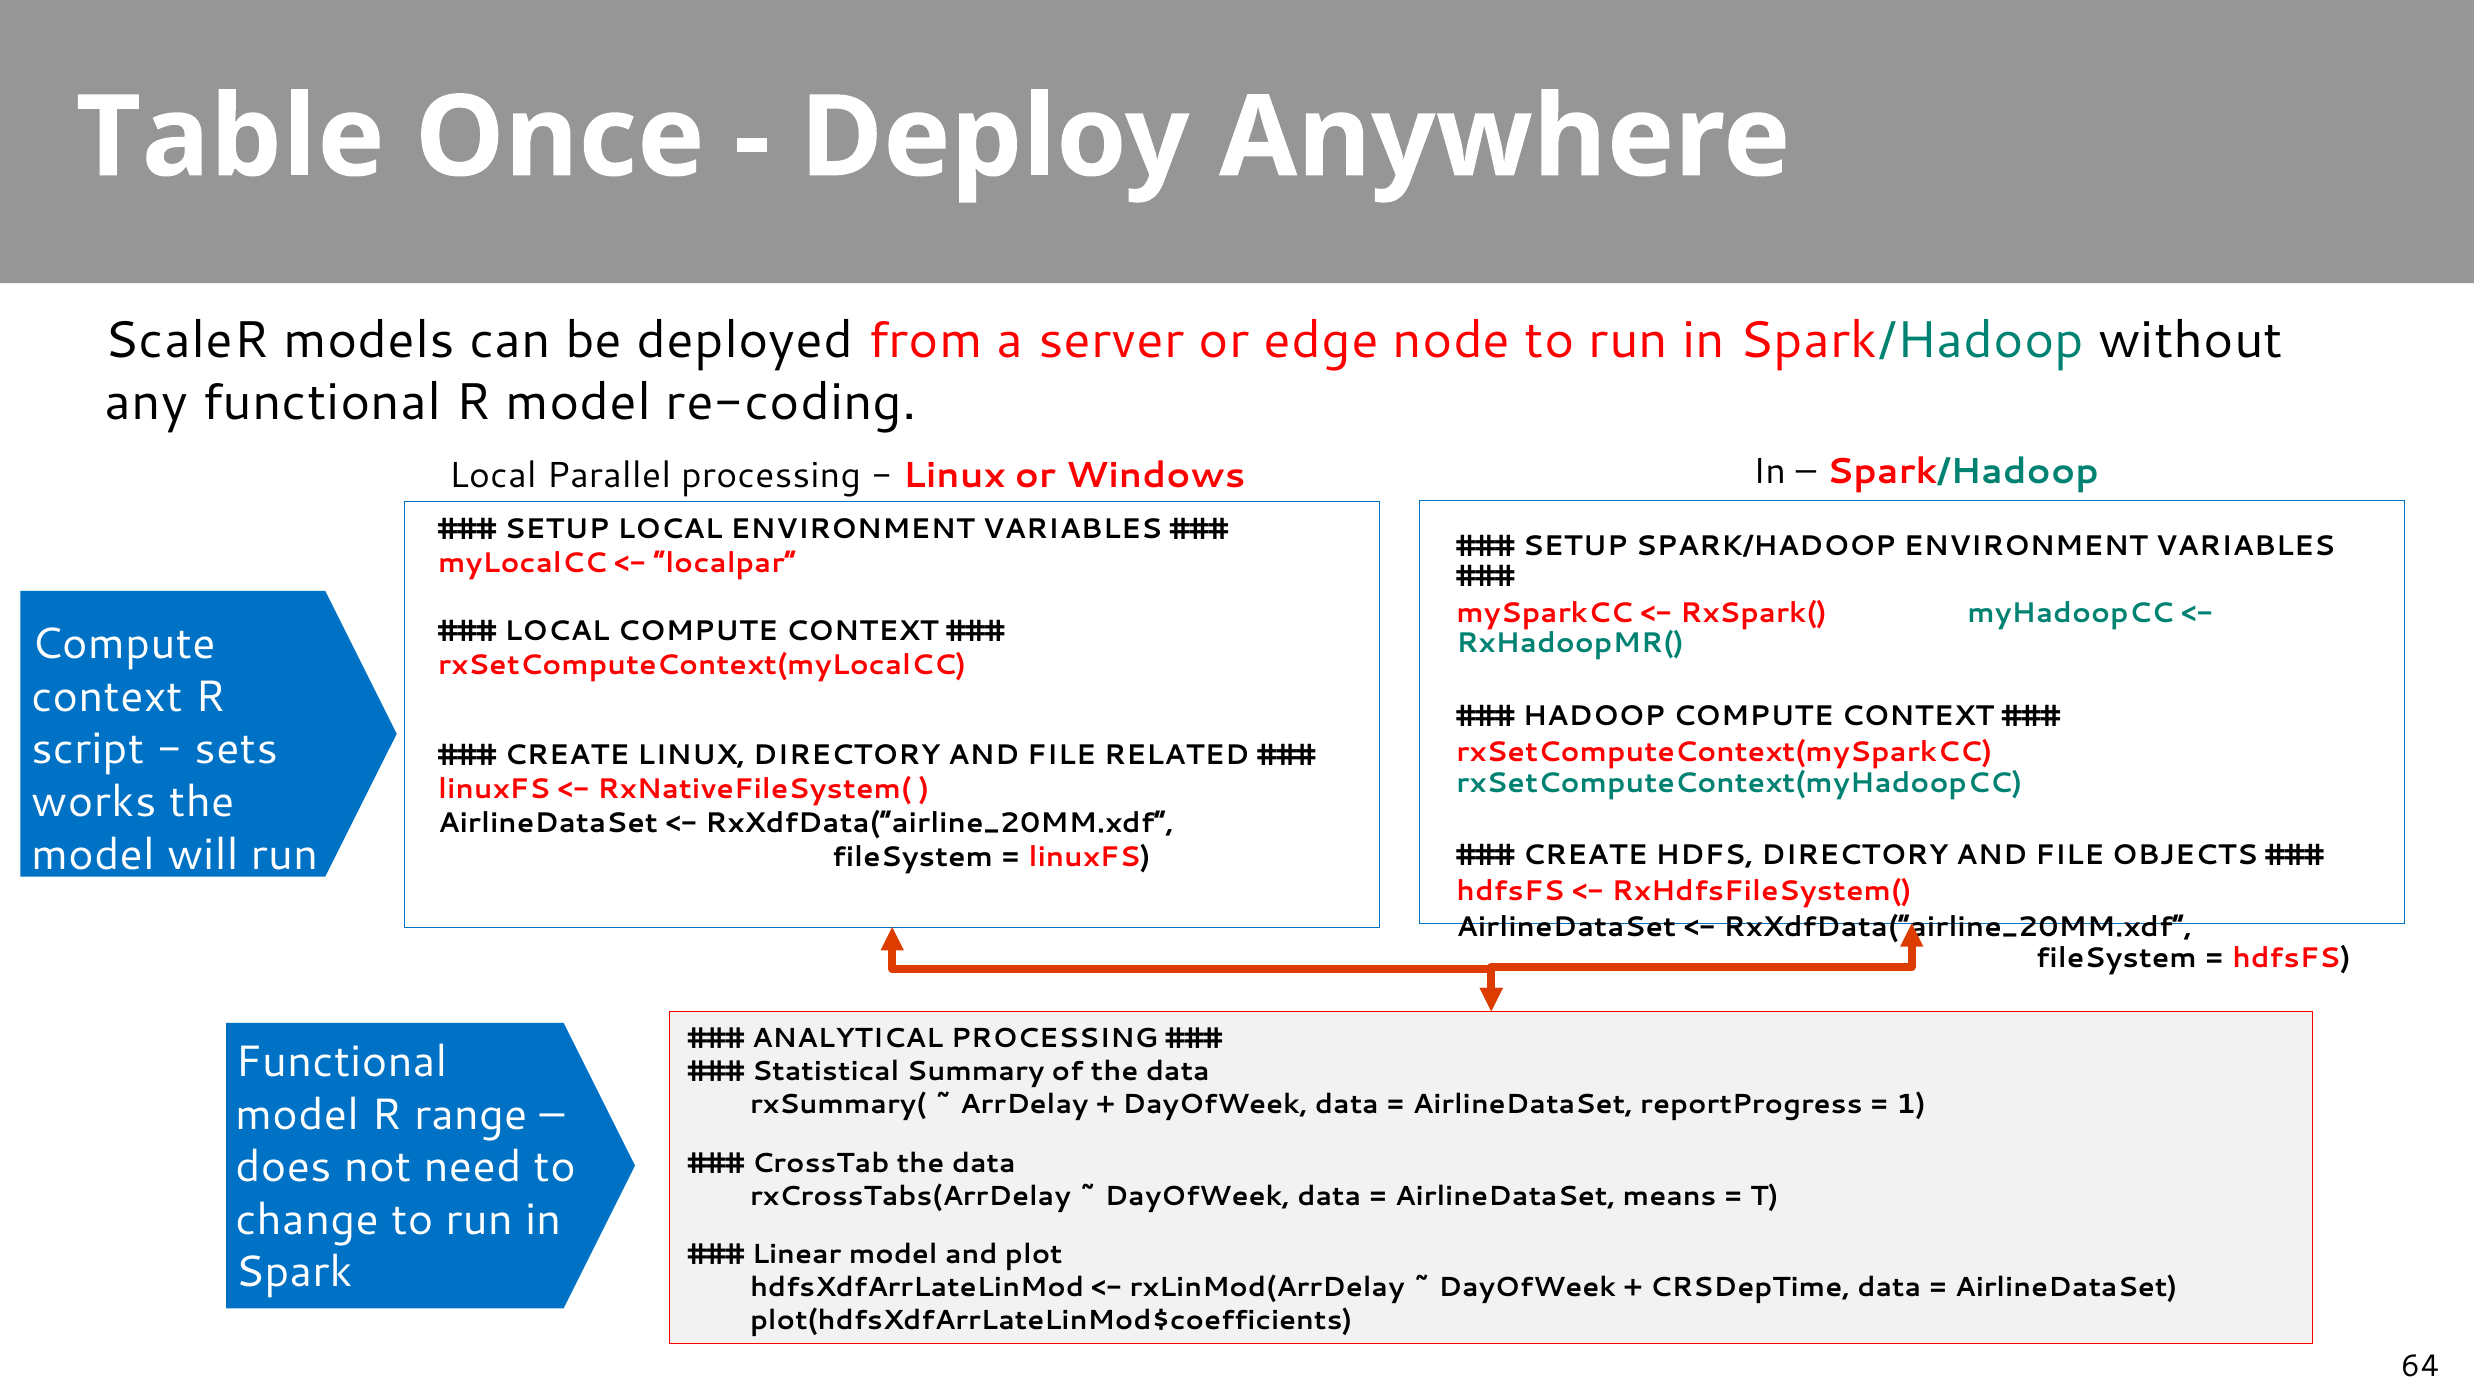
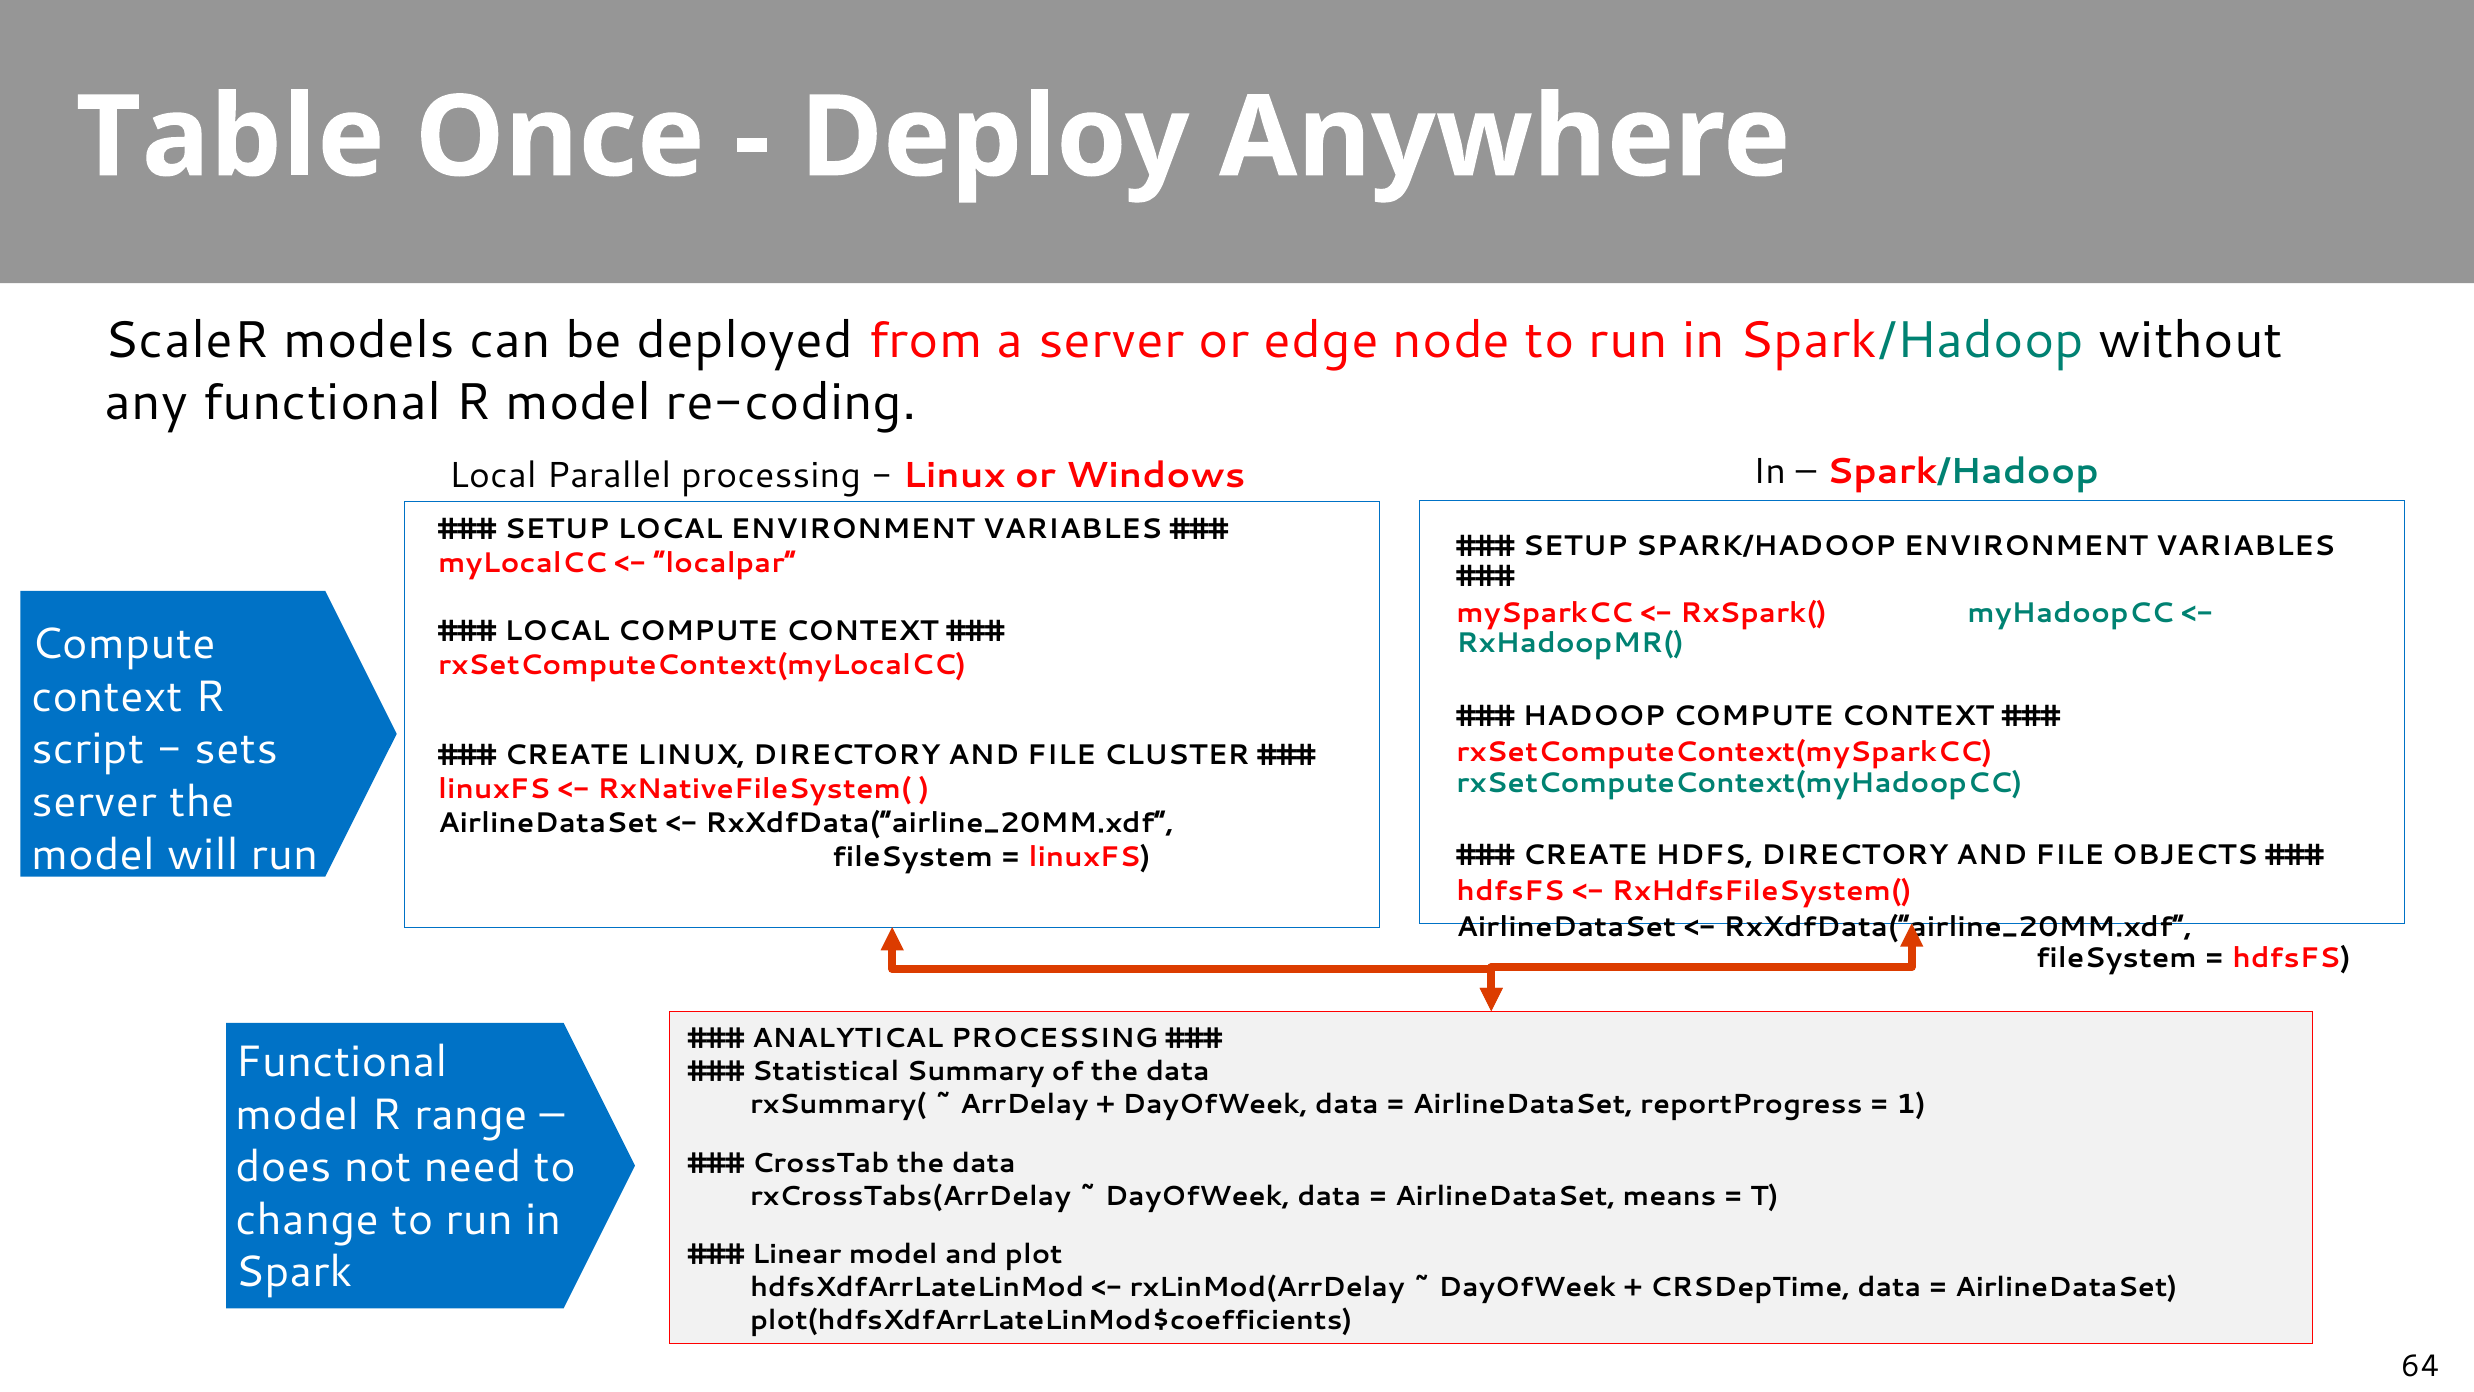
RELATED: RELATED -> CLUSTER (1177, 755)
works: works -> server (94, 802)
